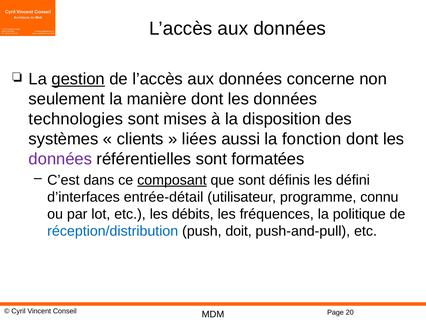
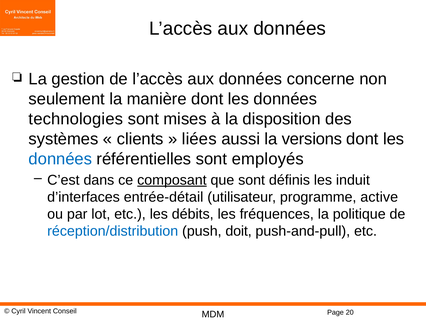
gestion underline: present -> none (78, 79)
fonction: fonction -> versions (312, 139)
données colour: purple -> blue (60, 159)
formatées: formatées -> employés (268, 159)
défini: défini -> induit (353, 180)
connu: connu -> active (379, 197)
